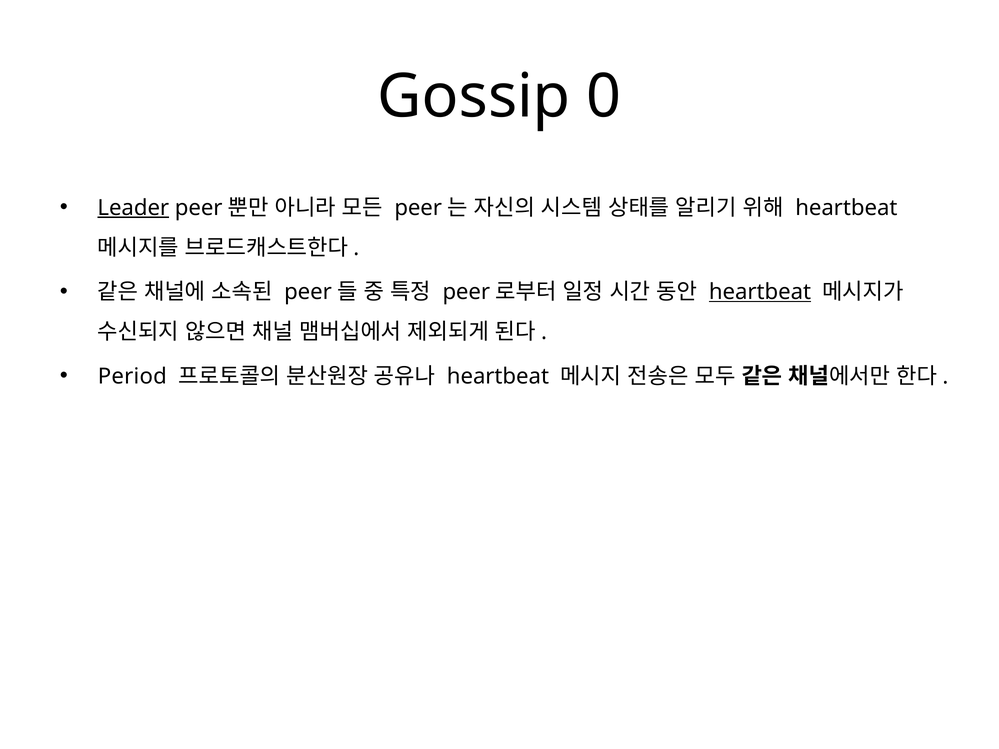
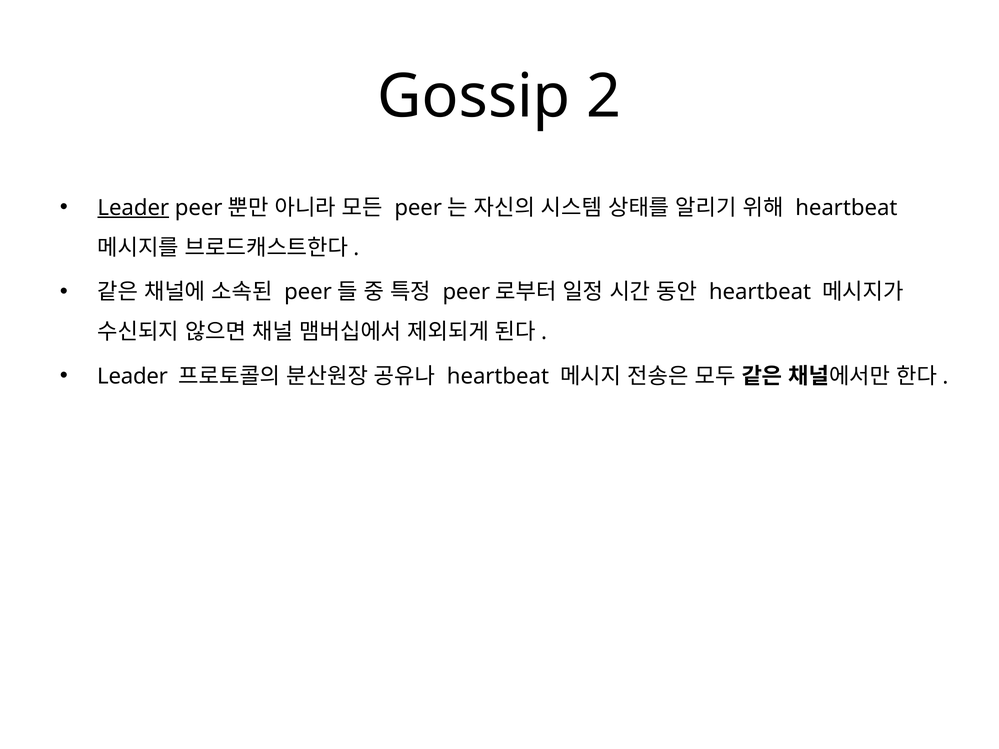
0: 0 -> 2 (604, 97)
heartbeat underline: present -> none (760, 292)
Period: Period -> Leader (133, 376)
